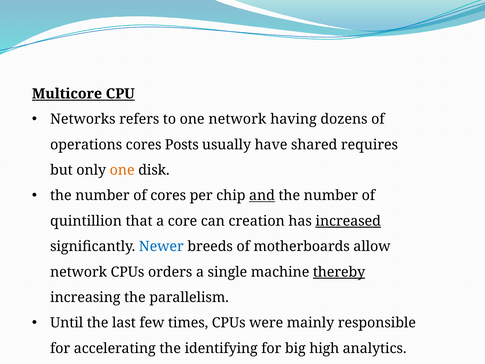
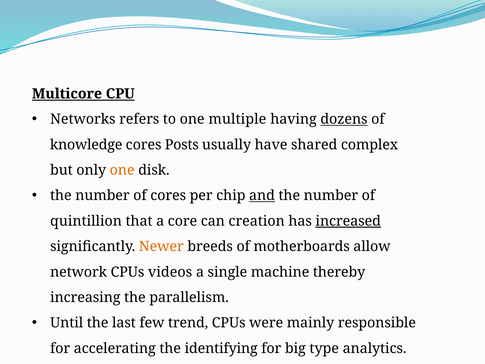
one network: network -> multiple (237, 119)
dozens underline: none -> present (344, 119)
operations: operations -> knowledge (86, 145)
requires: requires -> complex (370, 145)
Newer colour: blue -> orange (161, 246)
orders: orders -> videos (170, 272)
thereby underline: present -> none (339, 272)
times: times -> trend (188, 323)
high: high -> type (324, 348)
